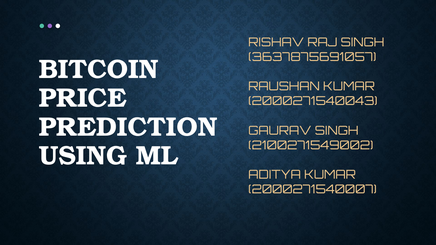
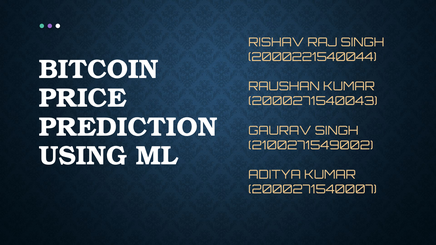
3637875691057: 3637875691057 -> 2000221540044 (312, 57)
